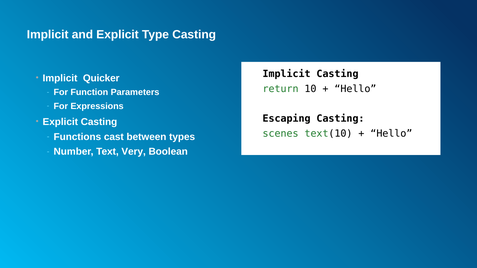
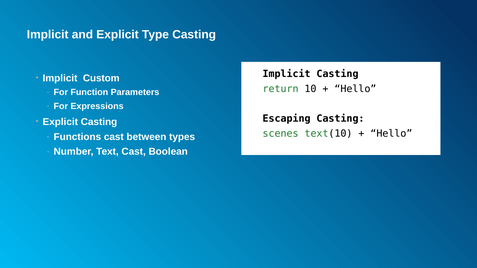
Quicker: Quicker -> Custom (101, 78)
Text Very: Very -> Cast (134, 152)
